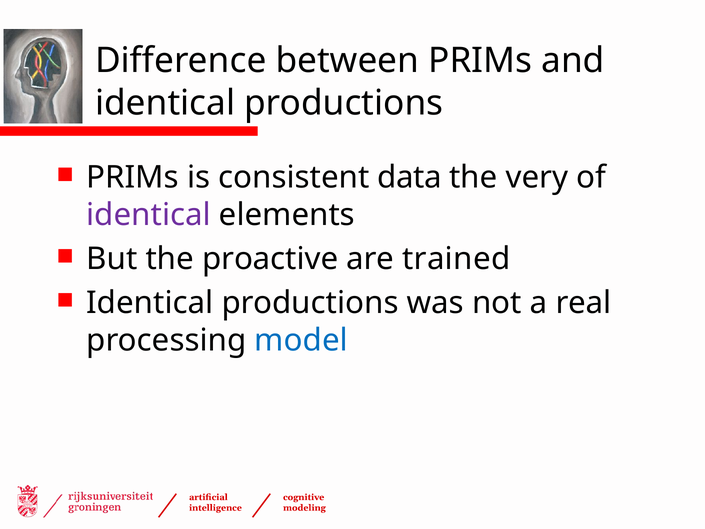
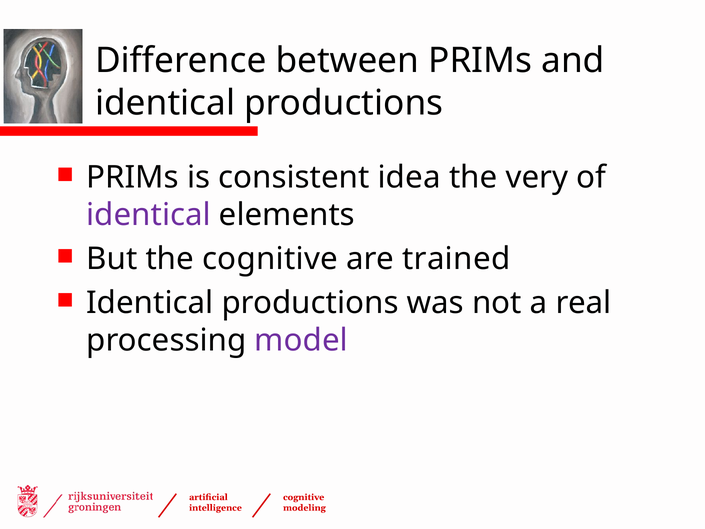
data: data -> idea (409, 177)
the proactive: proactive -> cognitive (270, 259)
model colour: blue -> purple (301, 340)
